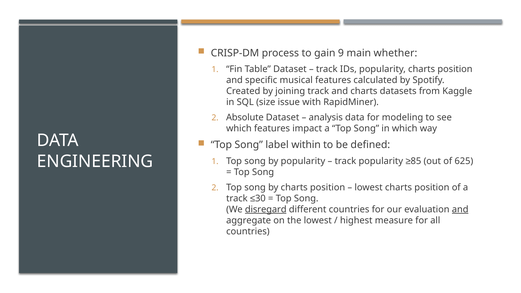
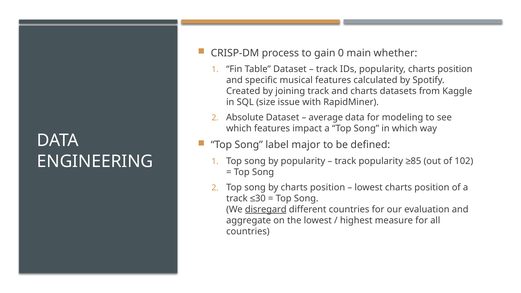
9: 9 -> 0 (341, 53)
analysis: analysis -> average (326, 118)
within: within -> major (306, 145)
625: 625 -> 102 (464, 161)
and underline: present -> none (460, 209)
